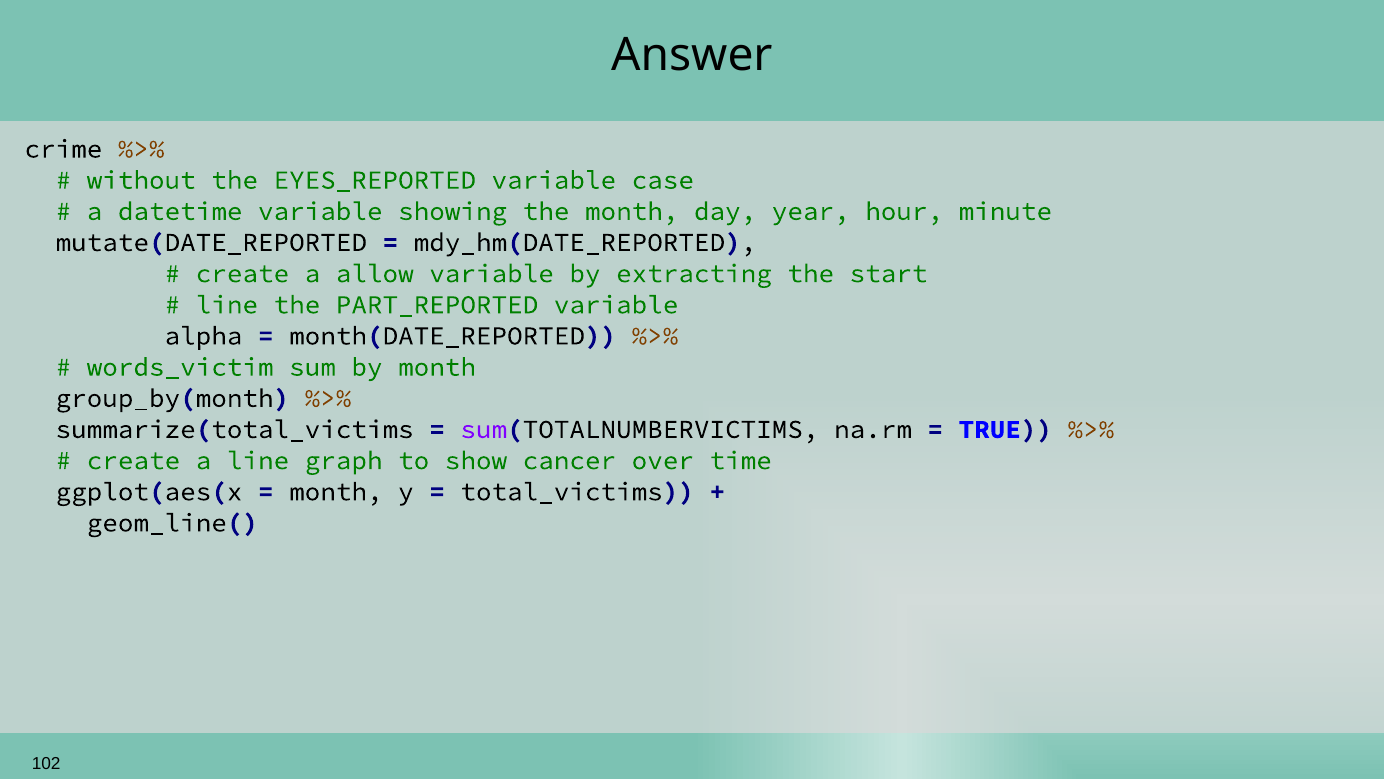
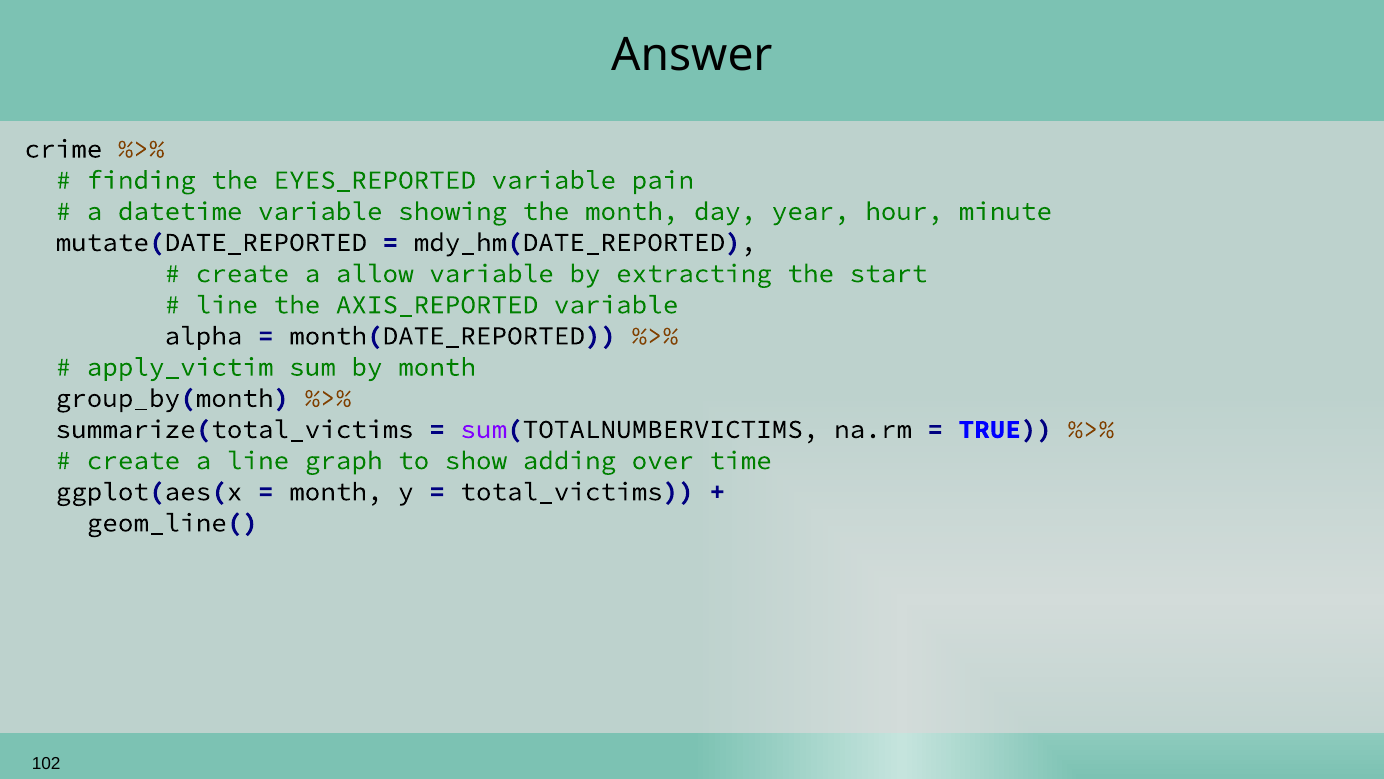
without: without -> finding (141, 180)
case: case -> pain (663, 180)
PART_REPORTED: PART_REPORTED -> AXIS_REPORTED (437, 305)
words_victim: words_victim -> apply_victim (180, 367)
cancer: cancer -> adding (569, 460)
